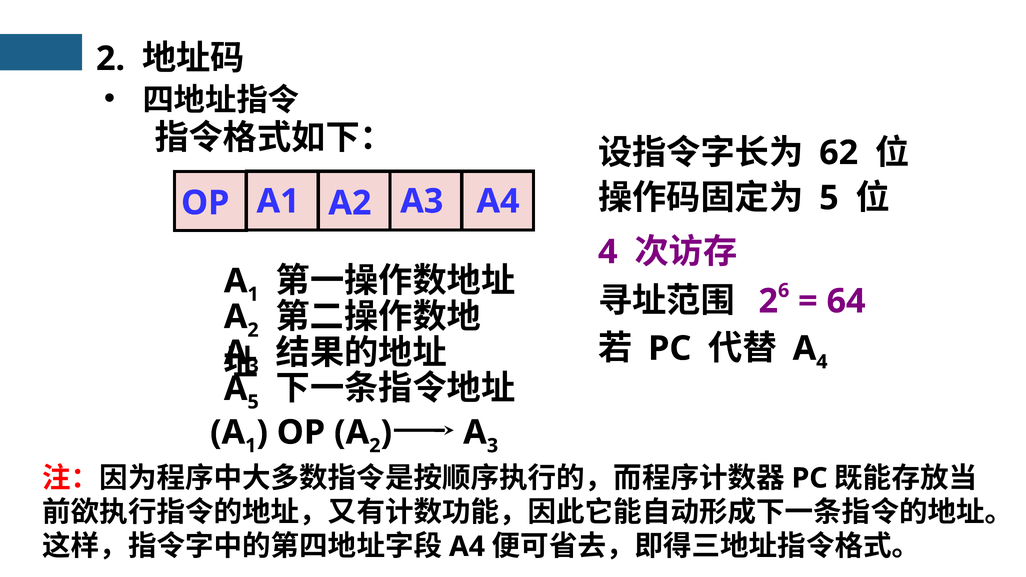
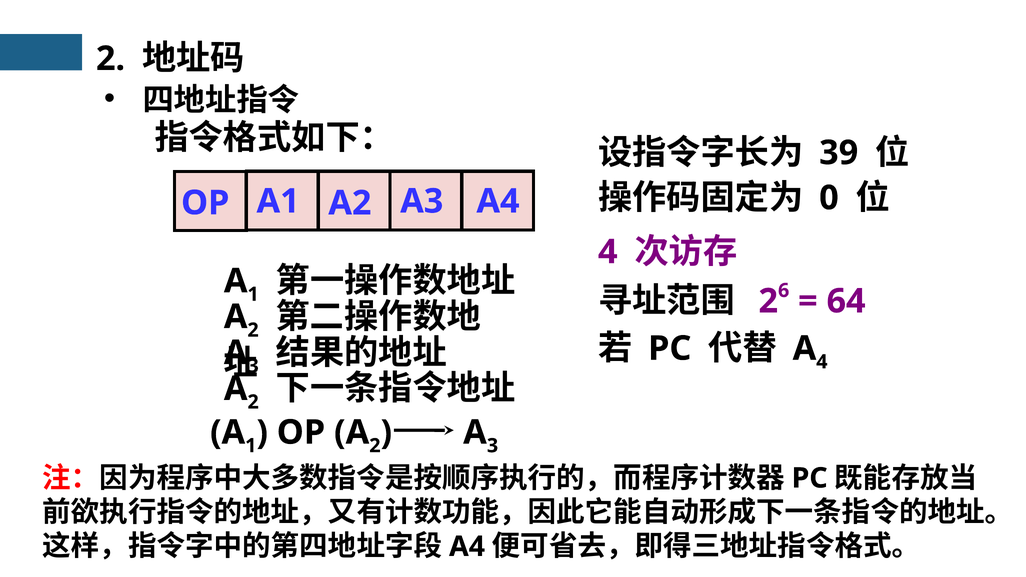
62: 62 -> 39 (839, 153)
5: 5 -> 0 (829, 198)
5: 5 -> 2 (253, 402)
